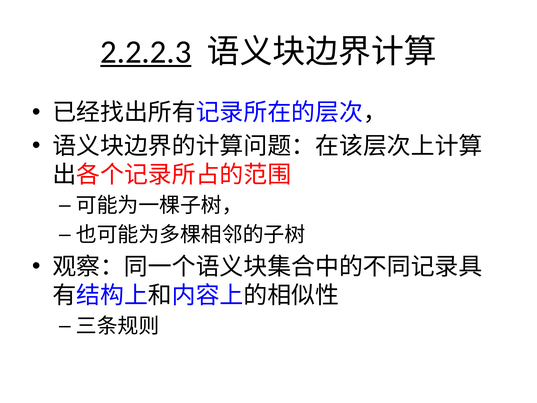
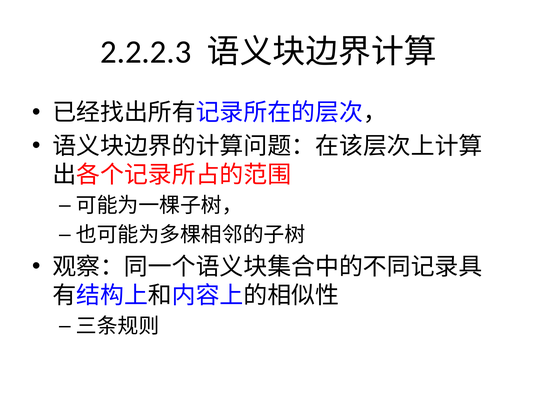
2.2.2.3 underline: present -> none (146, 52)
